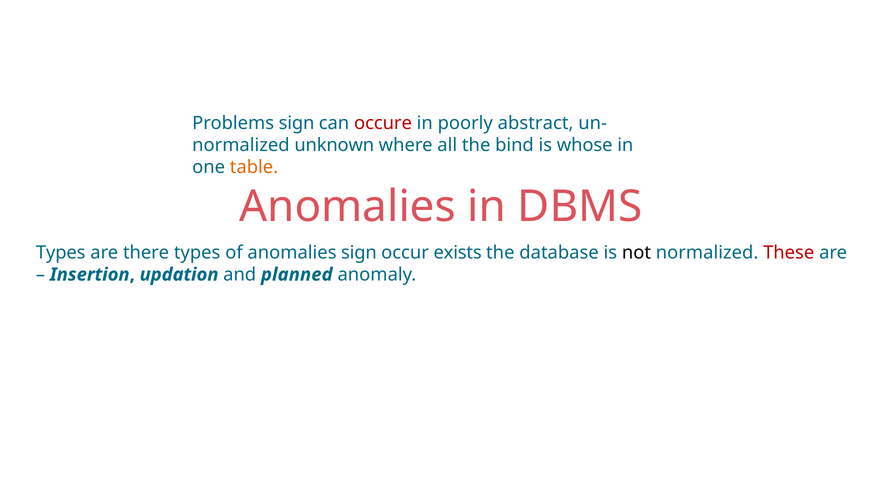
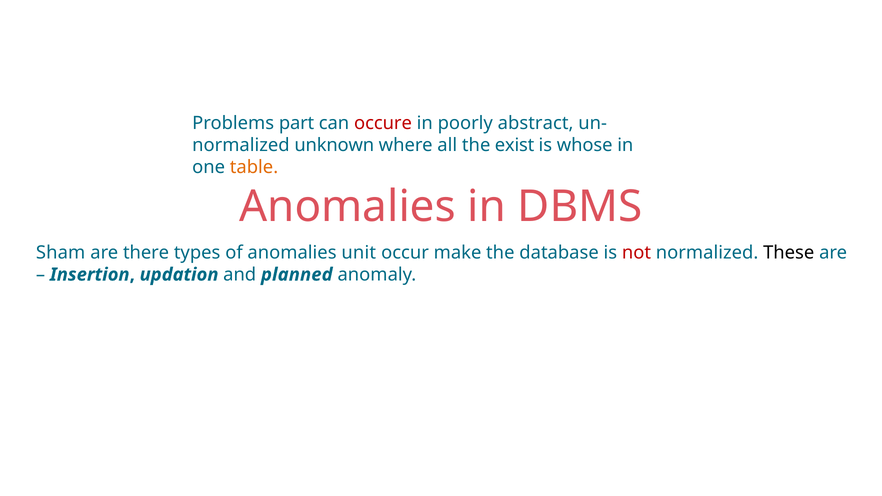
Problems sign: sign -> part (297, 123)
bind: bind -> exist (515, 145)
Types: Types -> Sham (61, 253)
anomalies sign: sign -> unit (359, 253)
exists: exists -> make (458, 253)
not colour: black -> red (636, 253)
These colour: red -> black (789, 253)
